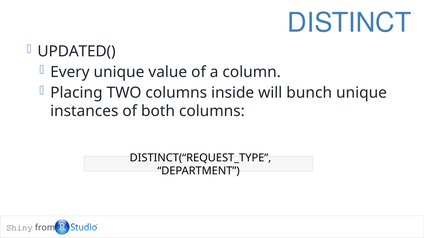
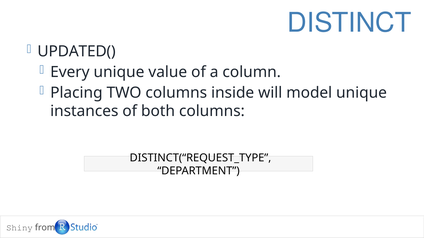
bunch: bunch -> model (309, 93)
